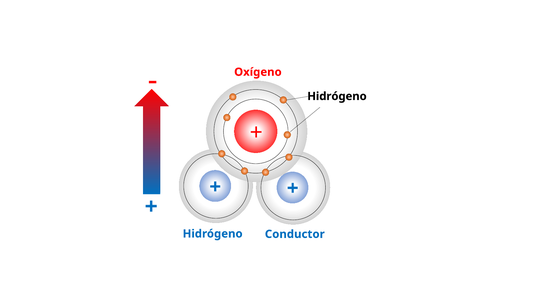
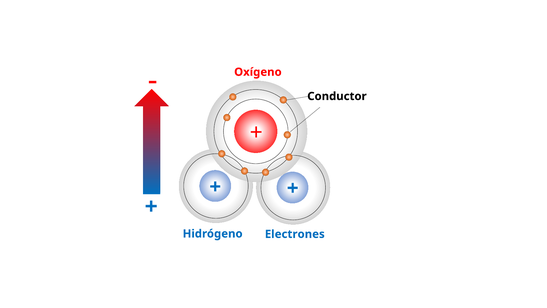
Hidrógeno: Hidrógeno -> Conductor (337, 96)
Conductor: Conductor -> Electrones (295, 234)
